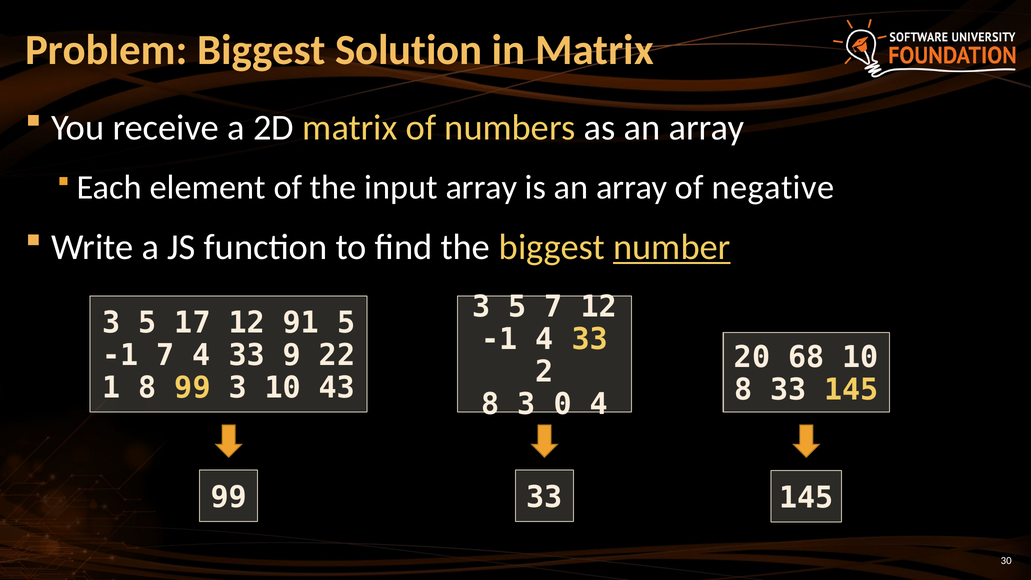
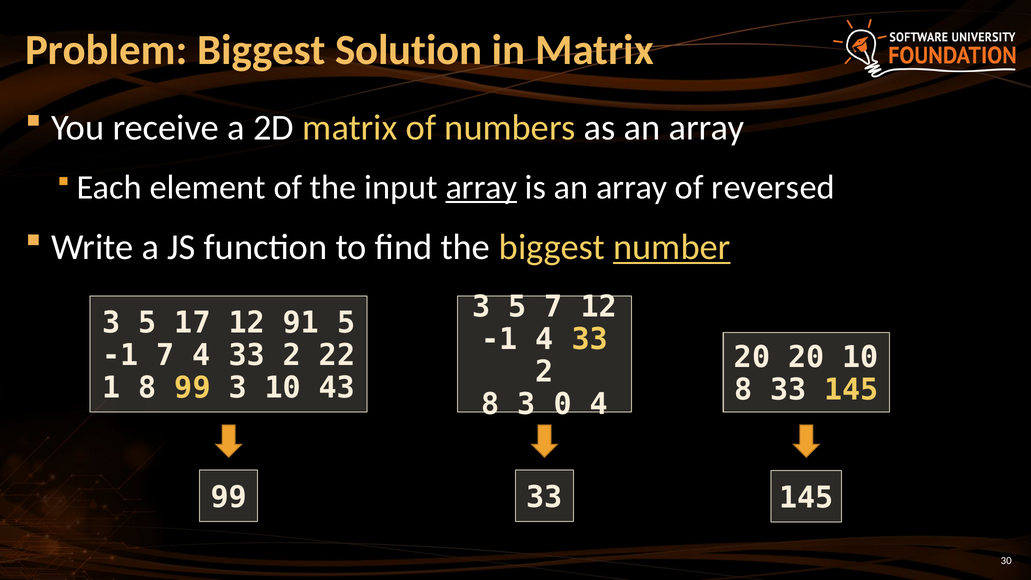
array underline: none -> present (481, 187)
negative: negative -> reversed (773, 187)
7 4 33 9: 9 -> 2 (292, 356)
20 68: 68 -> 20 (806, 358)
